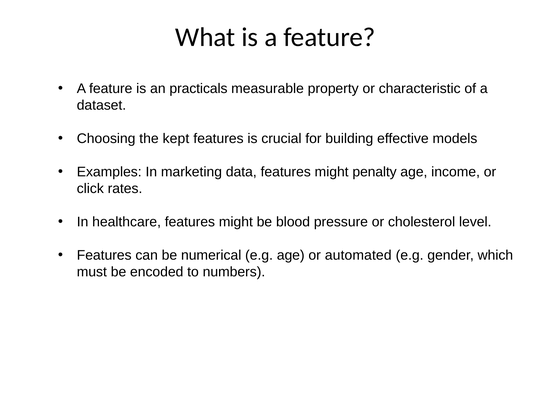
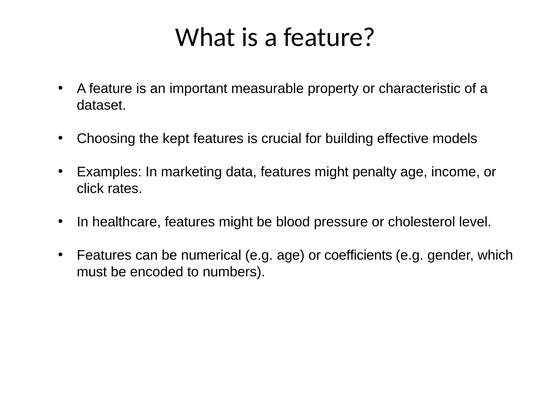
practicals: practicals -> important (198, 89)
automated: automated -> coefficients (358, 255)
